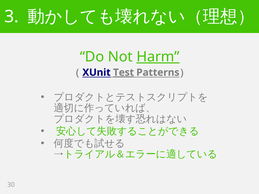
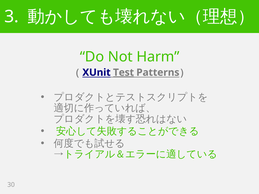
Harm underline: present -> none (158, 57)
